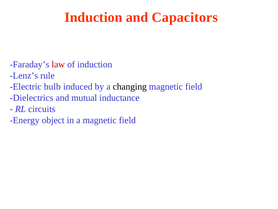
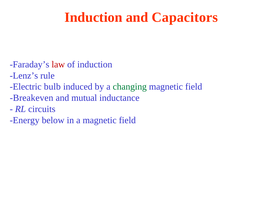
changing colour: black -> green (130, 87)
Dielectrics: Dielectrics -> Breakeven (32, 98)
object: object -> below (53, 120)
